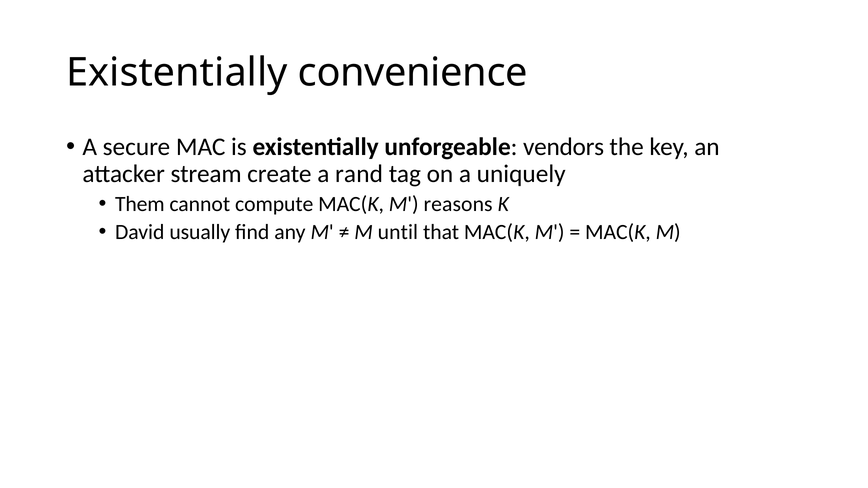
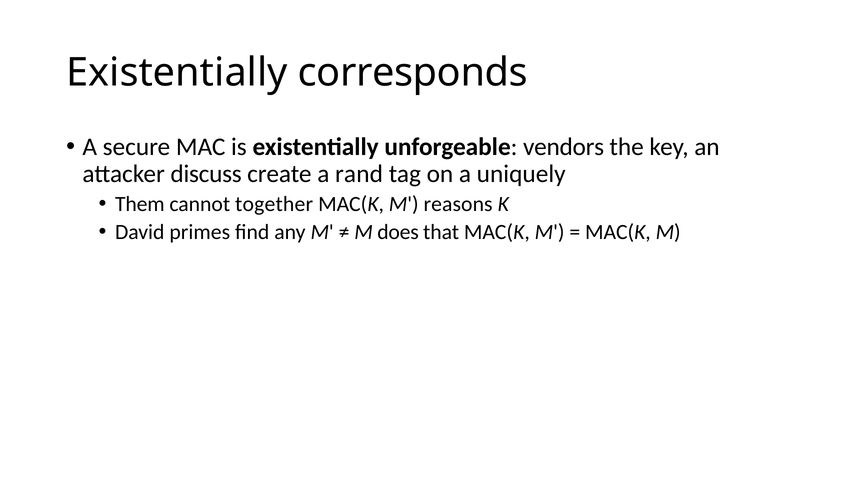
convenience: convenience -> corresponds (413, 73)
stream: stream -> discuss (206, 174)
compute: compute -> together (274, 204)
usually: usually -> primes (200, 232)
until: until -> does (398, 232)
